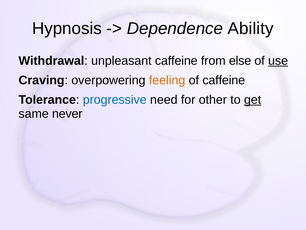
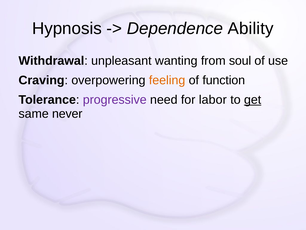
unpleasant caffeine: caffeine -> wanting (176, 61)
else: else -> soul (240, 61)
use underline: present -> none (278, 61)
of caffeine: caffeine -> function (224, 80)
progressive colour: blue -> purple (115, 100)
other: other -> labor (213, 100)
